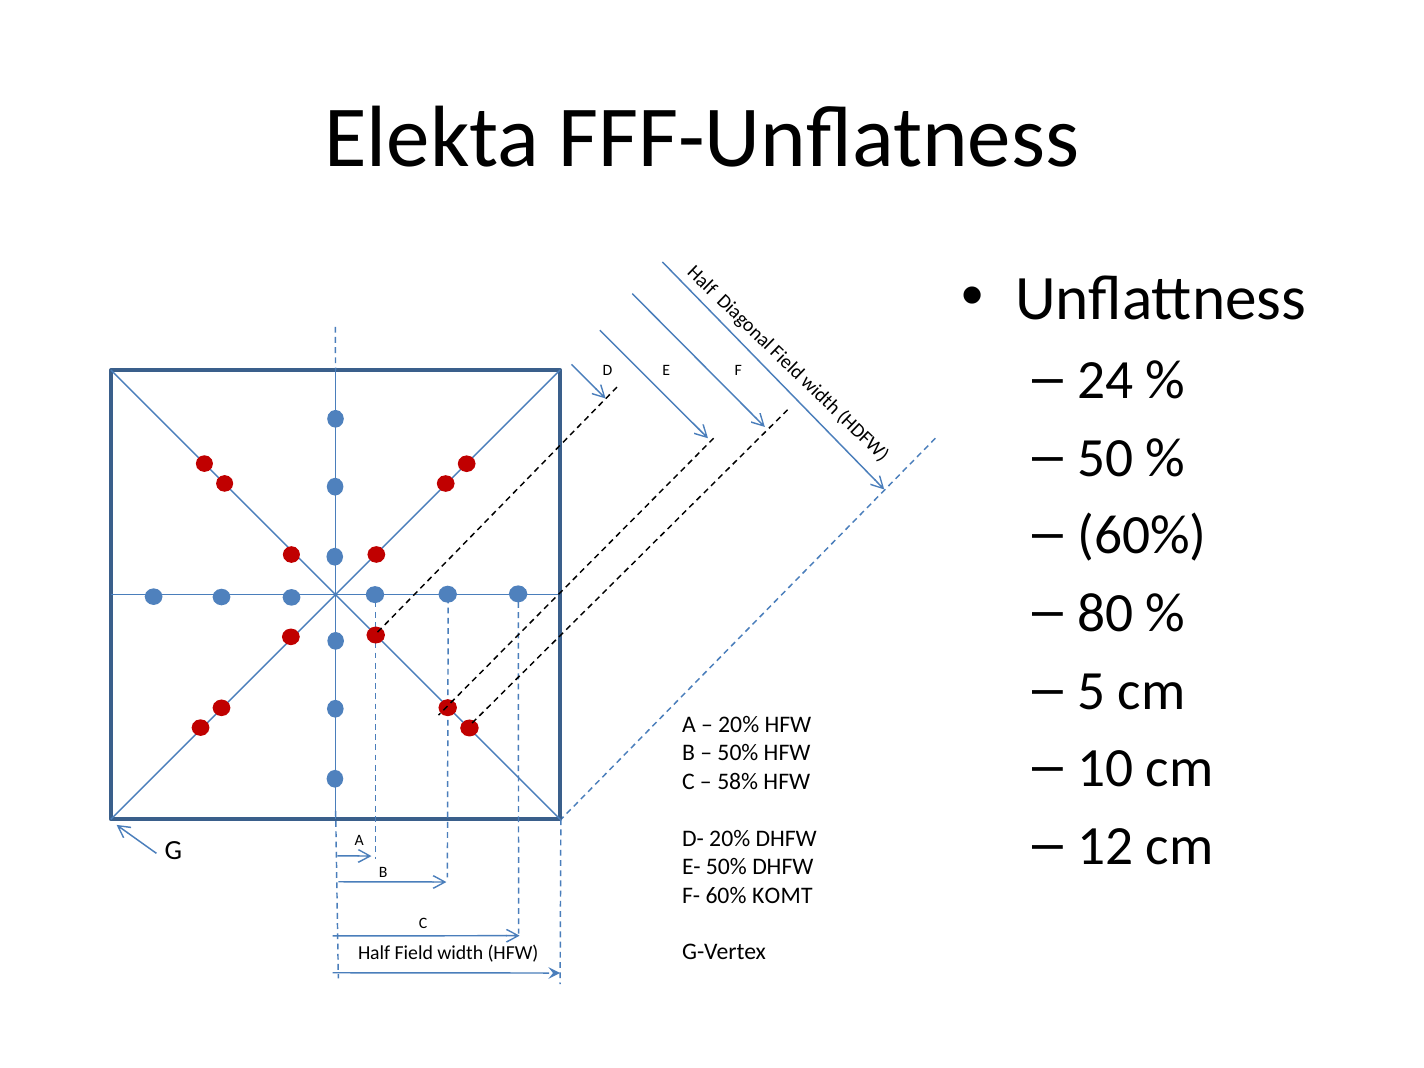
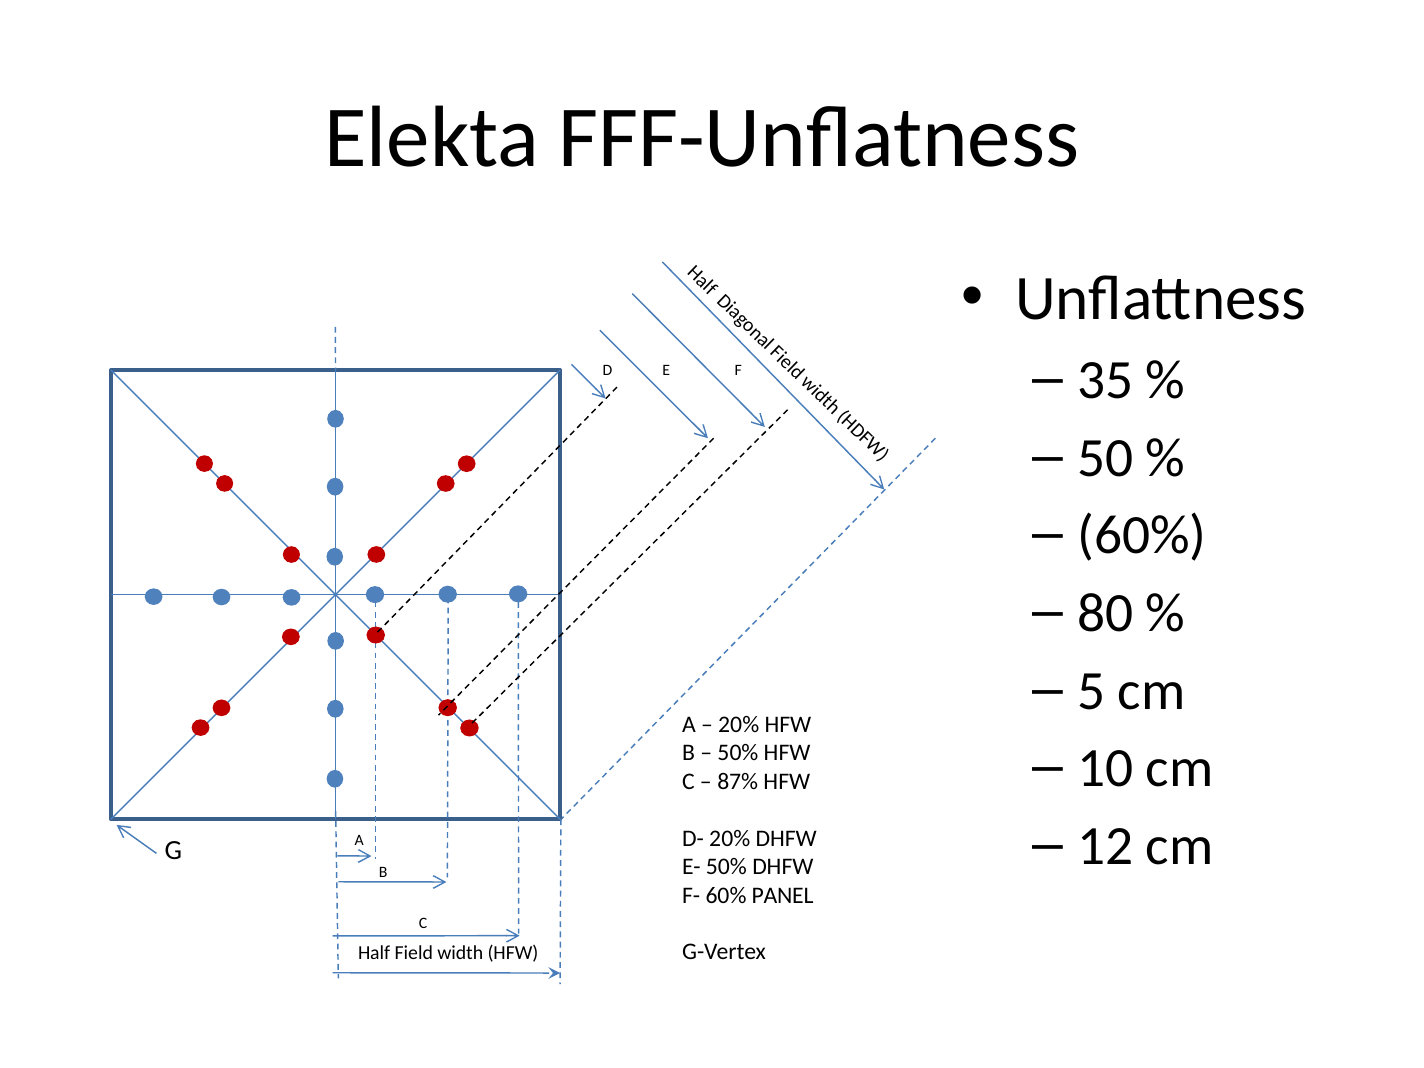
24: 24 -> 35 (1105, 380)
58%: 58% -> 87% (738, 781)
KOMT: KOMT -> PANEL (783, 895)
